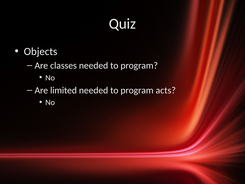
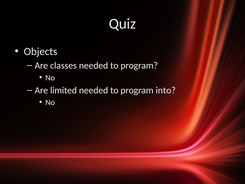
acts: acts -> into (166, 90)
